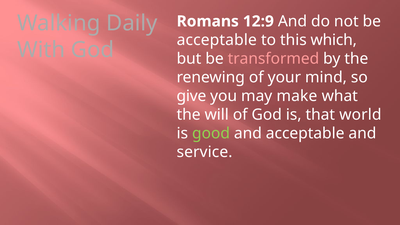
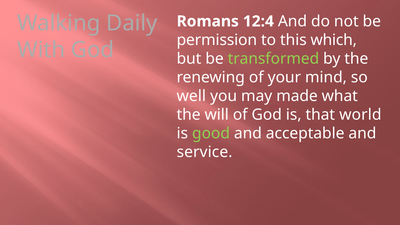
12:9: 12:9 -> 12:4 (258, 21)
acceptable: acceptable -> permission (217, 40)
transformed colour: pink -> light green (273, 59)
give: give -> well (191, 96)
make: make -> made (297, 96)
